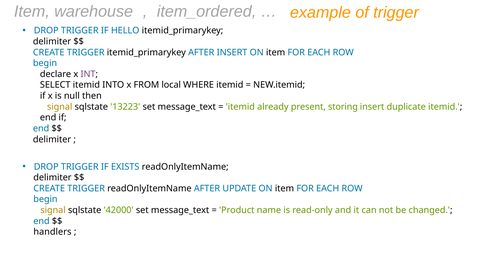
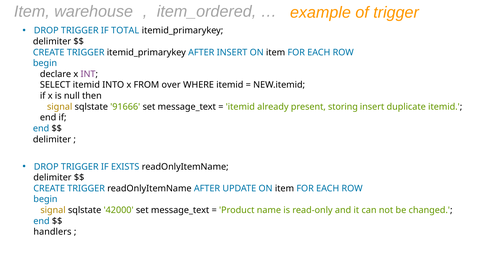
HELLO: HELLO -> TOTAL (125, 31)
local: local -> over (171, 85)
13223: 13223 -> 91666 (125, 107)
